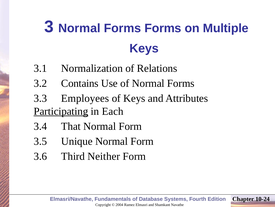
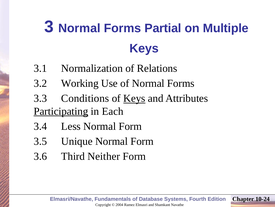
Forms Forms: Forms -> Partial (163, 28)
Contains: Contains -> Working (80, 83)
Employees: Employees -> Conditions (85, 98)
Keys underline: none -> present (134, 98)
That: That -> Less (71, 126)
